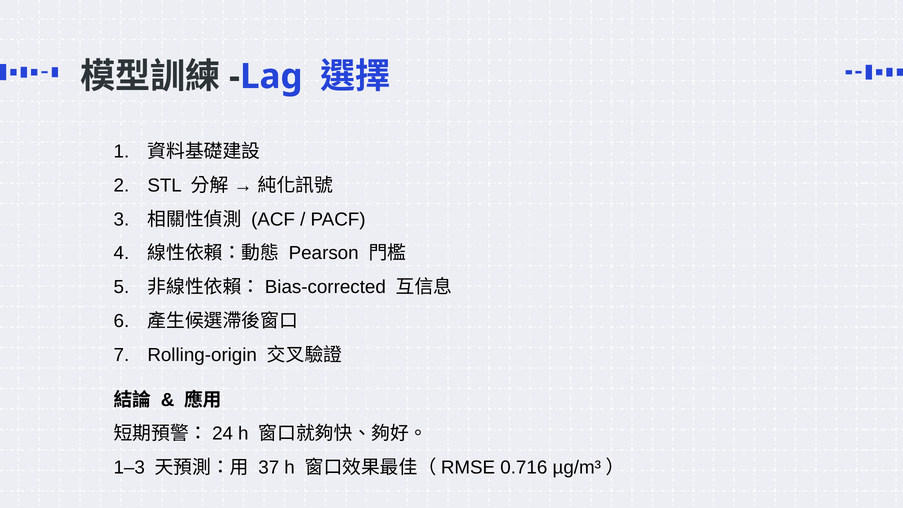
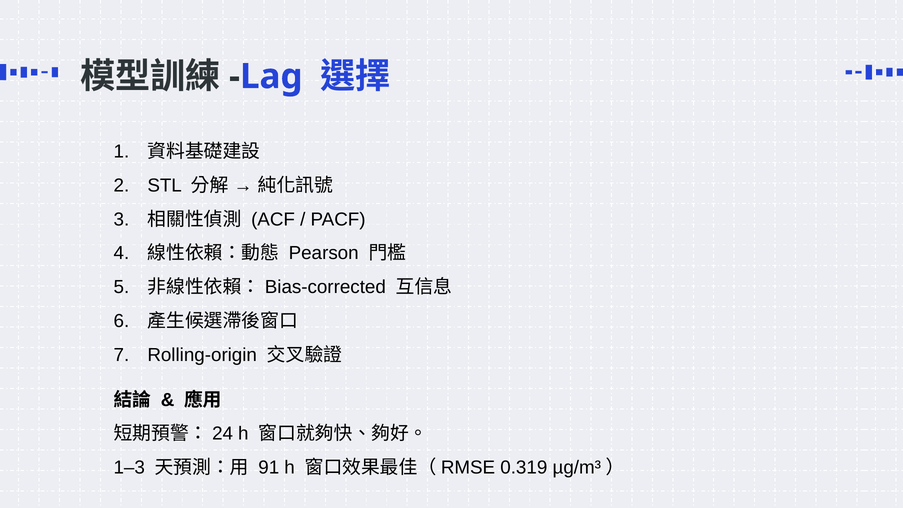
37: 37 -> 91 (269, 468)
0.716: 0.716 -> 0.319 (524, 468)
